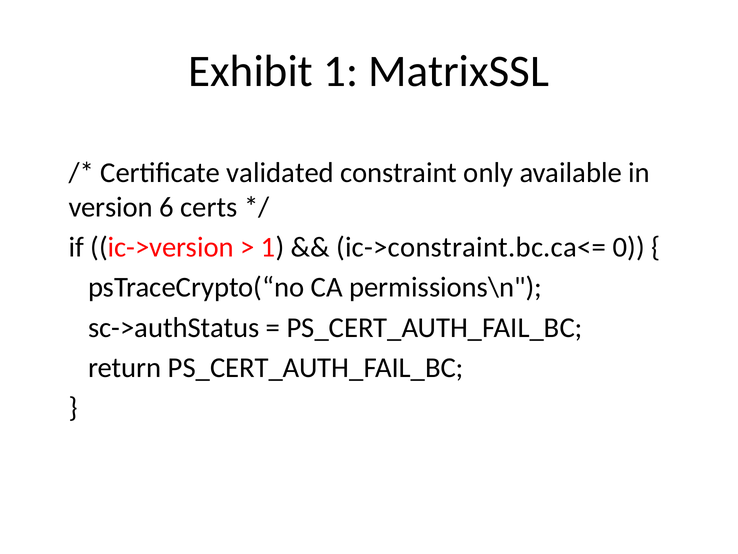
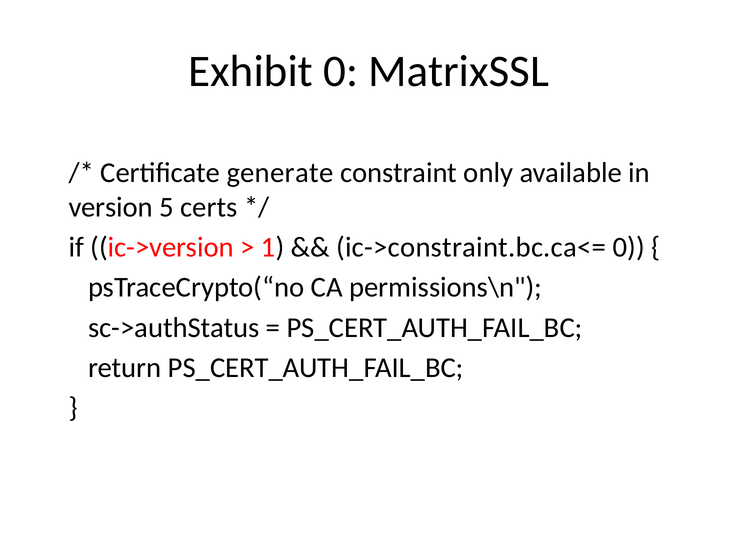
Exhibit 1: 1 -> 0 (341, 71)
validated: validated -> generate (280, 173)
6: 6 -> 5 (167, 207)
